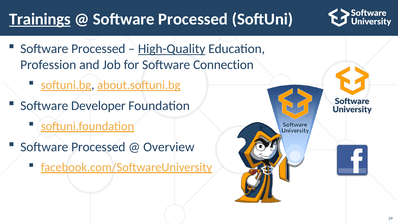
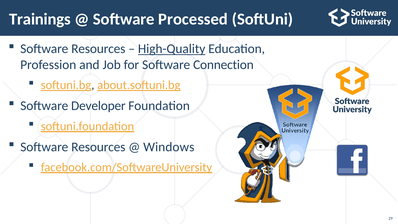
Trainings underline: present -> none (40, 19)
Processed: Processed -> Resources (98, 49)
Processed: Processed -> Resources (98, 147)
Overview: Overview -> Windows (169, 147)
